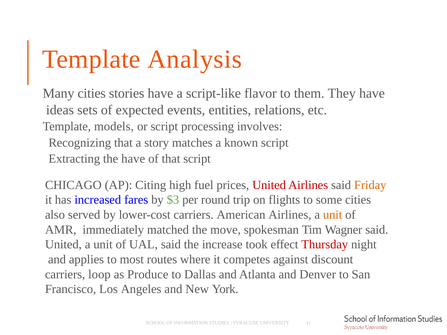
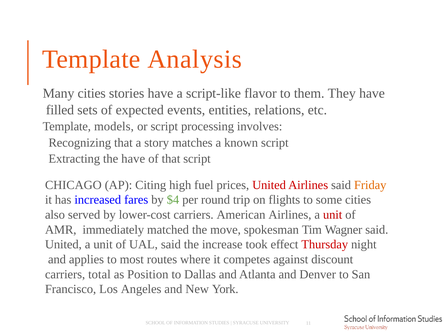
ideas: ideas -> filled (60, 110)
$3: $3 -> $4 (173, 200)
unit colour: orange -> red (333, 215)
loop: loop -> total (99, 275)
Produce: Produce -> Position (148, 275)
